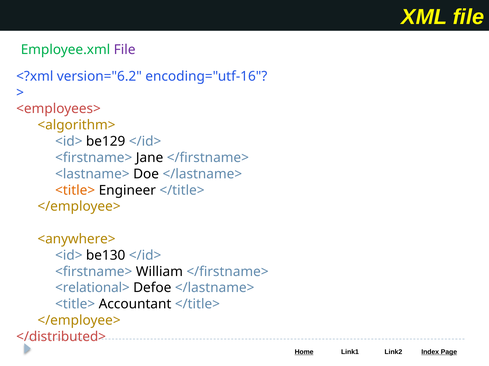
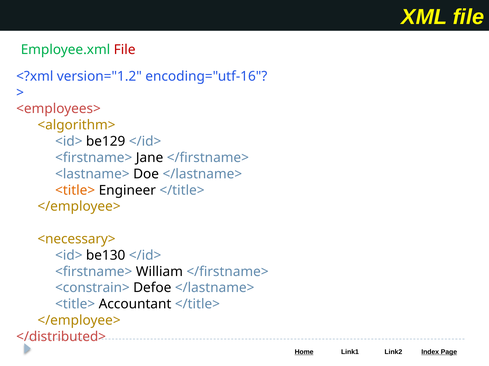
File colour: purple -> red (125, 50)
version="6.2: version="6.2 -> version="1.2 (99, 76)
<anywhere>: <anywhere> -> <necessary> (77, 240)
<relational>: <relational> -> <constrain> (92, 288)
